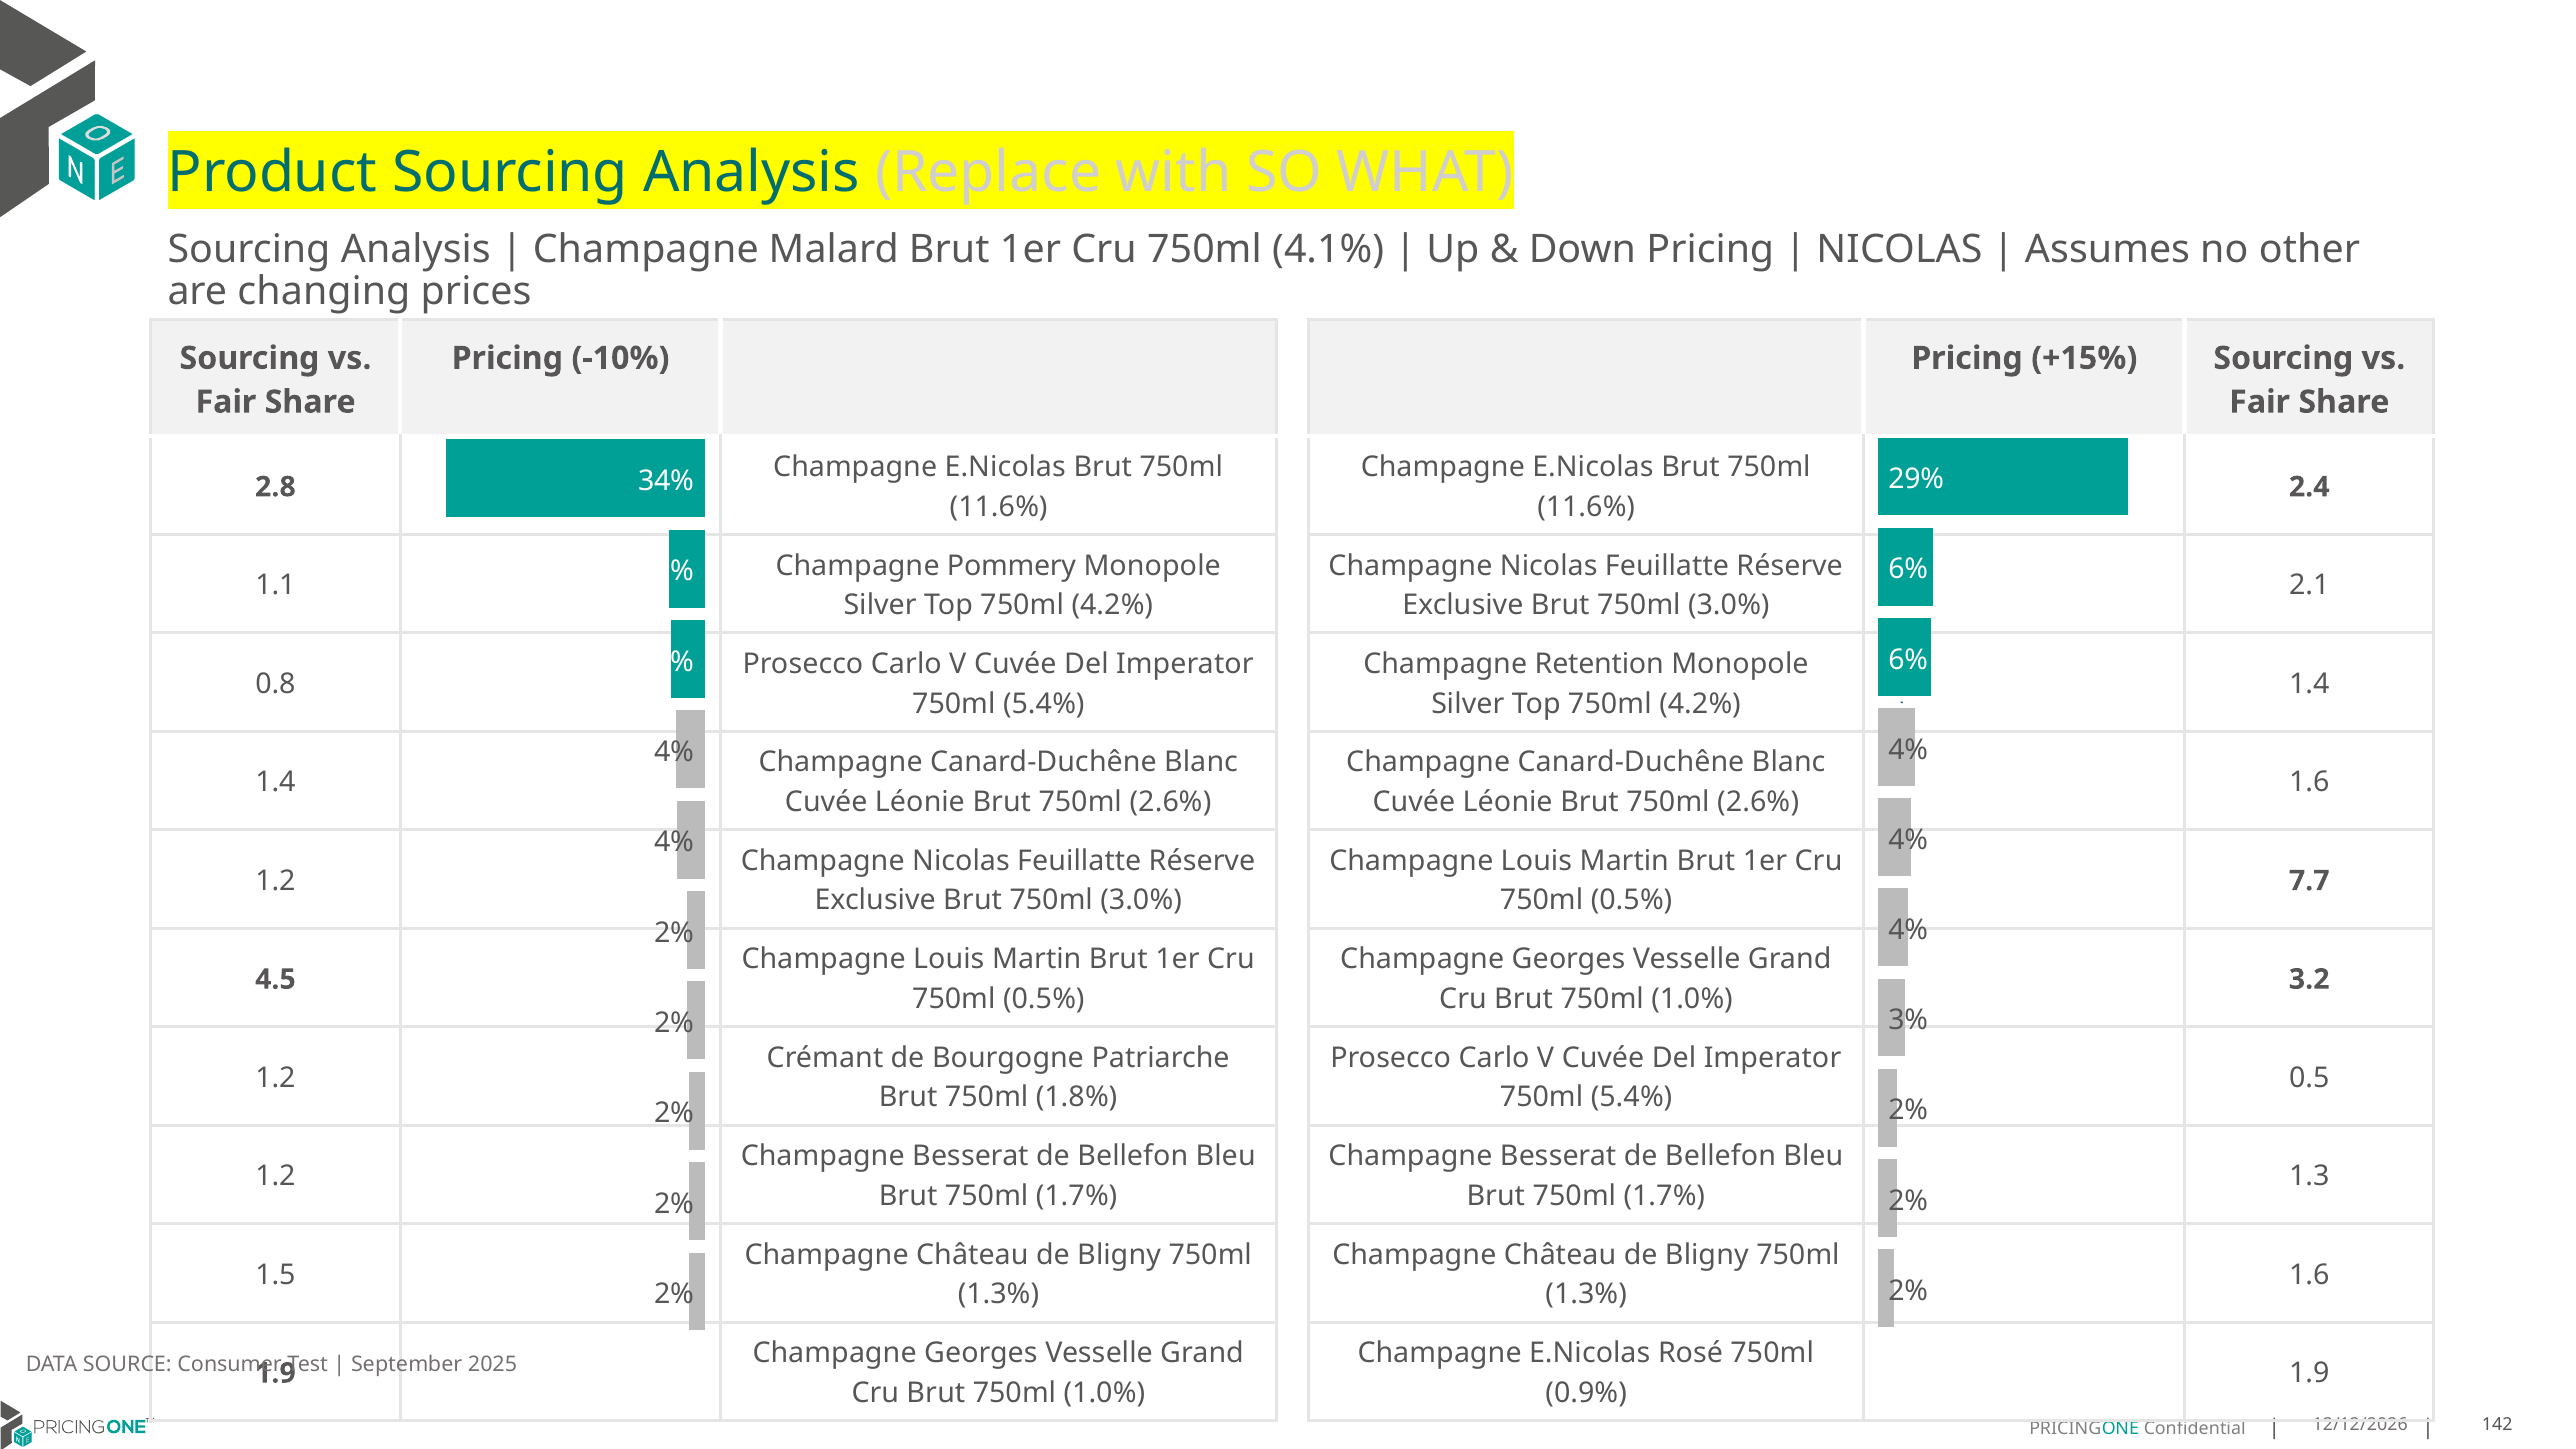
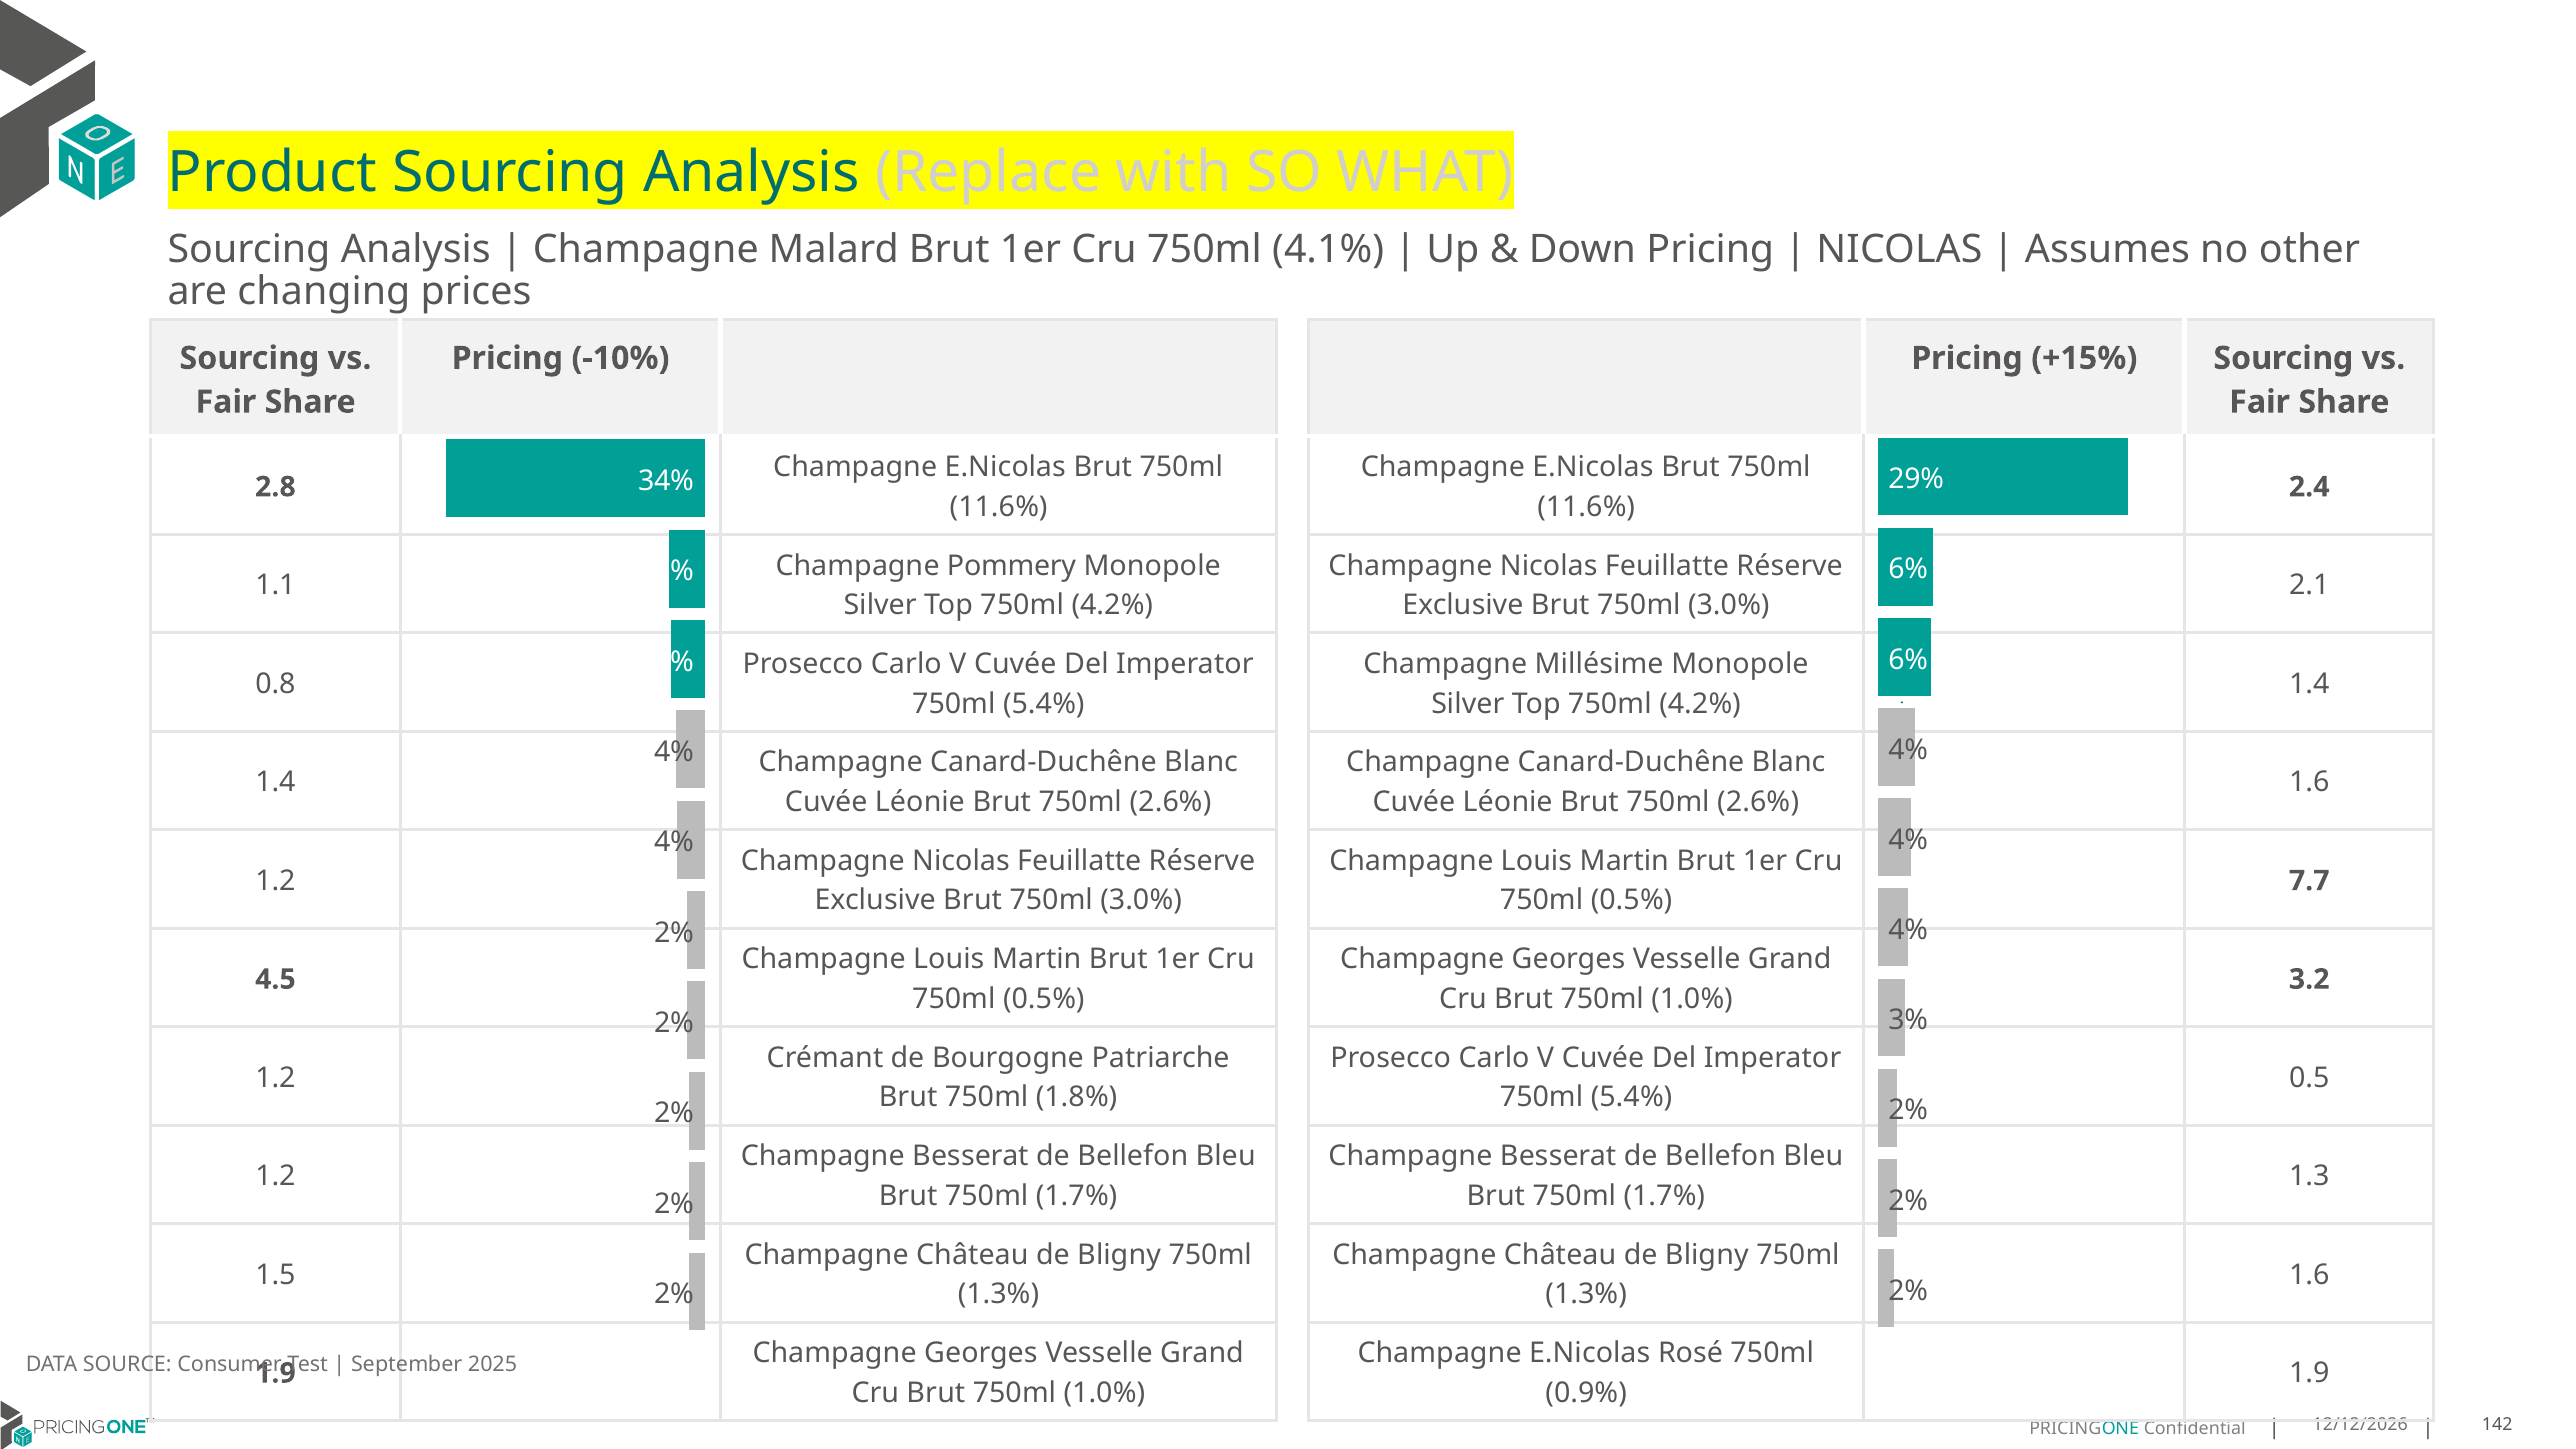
Retention: Retention -> Millésime (1599, 664)
